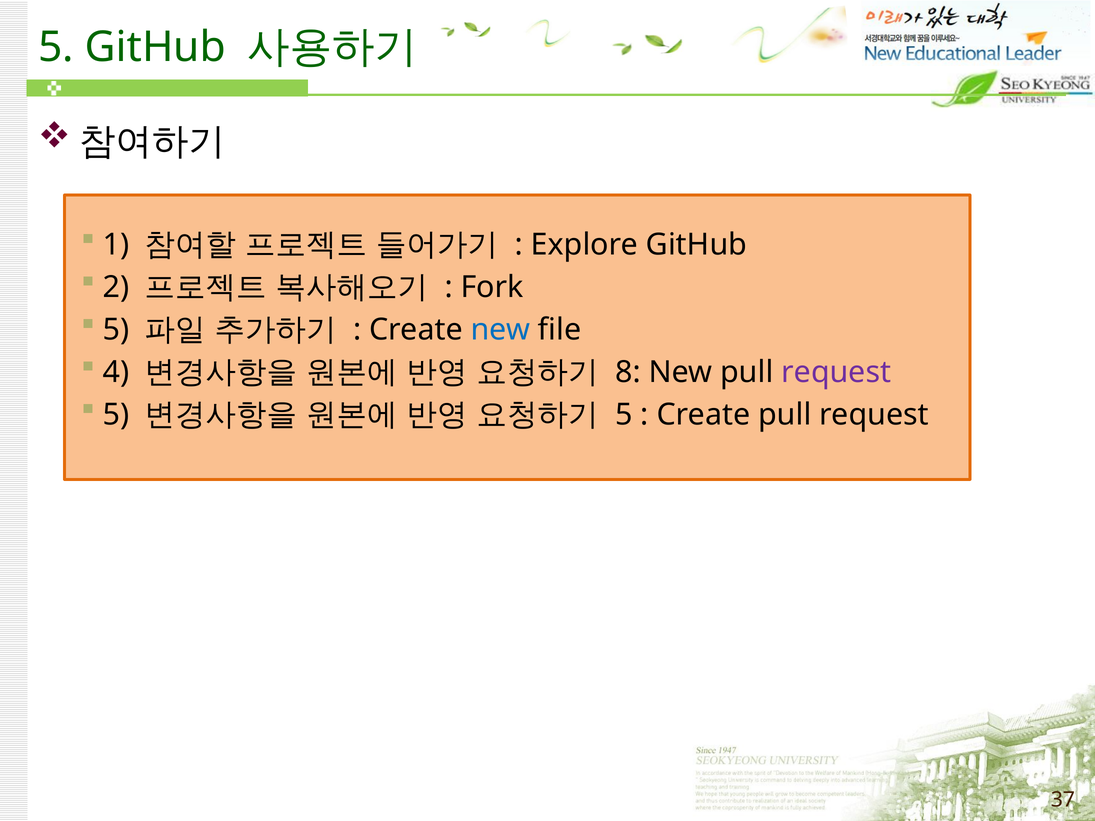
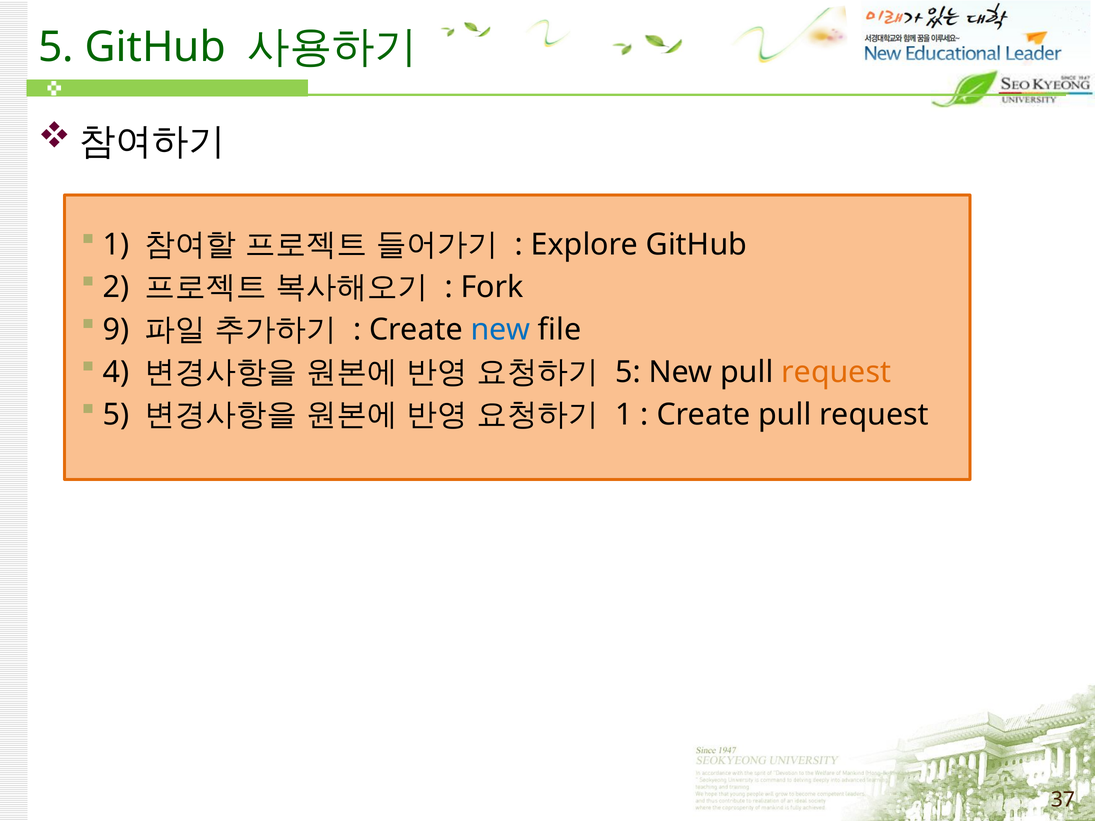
5: 5 -> 9 (116, 330)
8: 8 -> 5 (628, 372)
request colour: purple -> orange (836, 372)
5: 5 -> 1 (624, 415)
